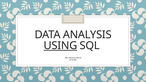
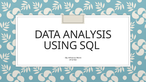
USING underline: present -> none (60, 46)
